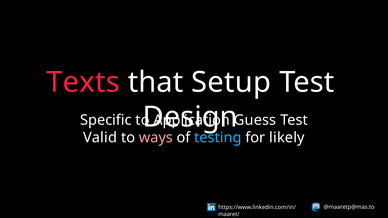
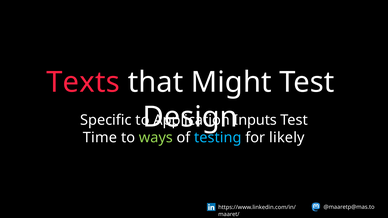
Setup: Setup -> Might (231, 82)
Guess: Guess -> Inputs (255, 120)
Valid: Valid -> Time (100, 138)
ways colour: pink -> light green (156, 138)
